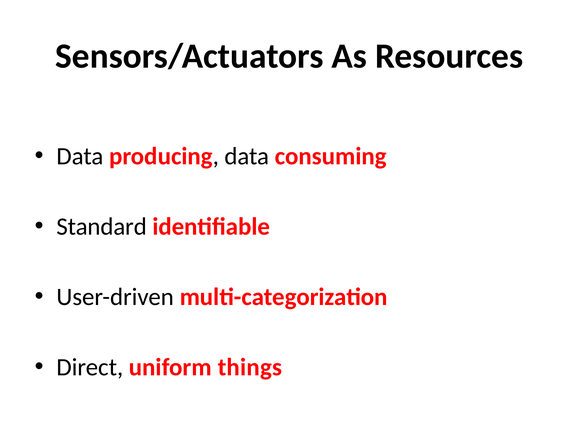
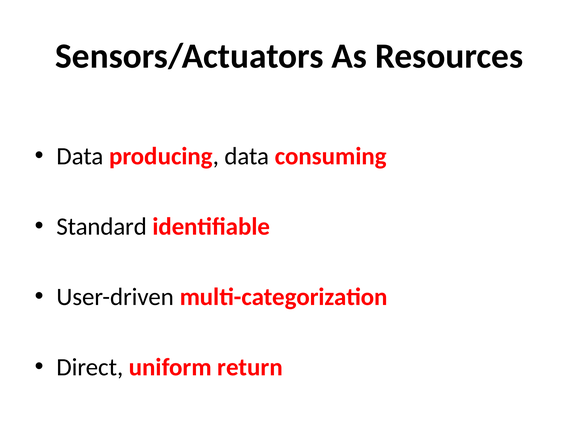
things: things -> return (250, 367)
